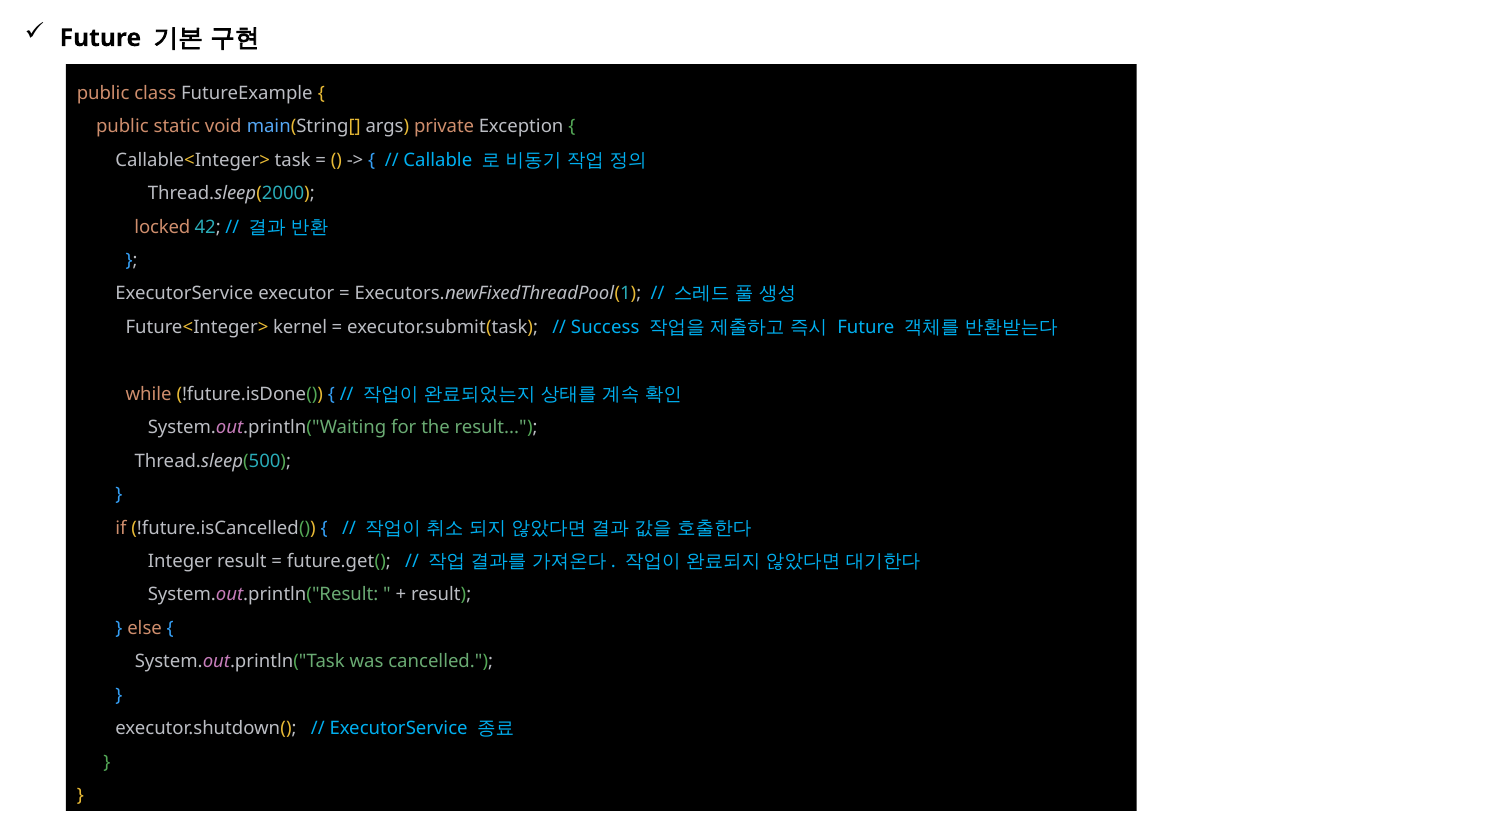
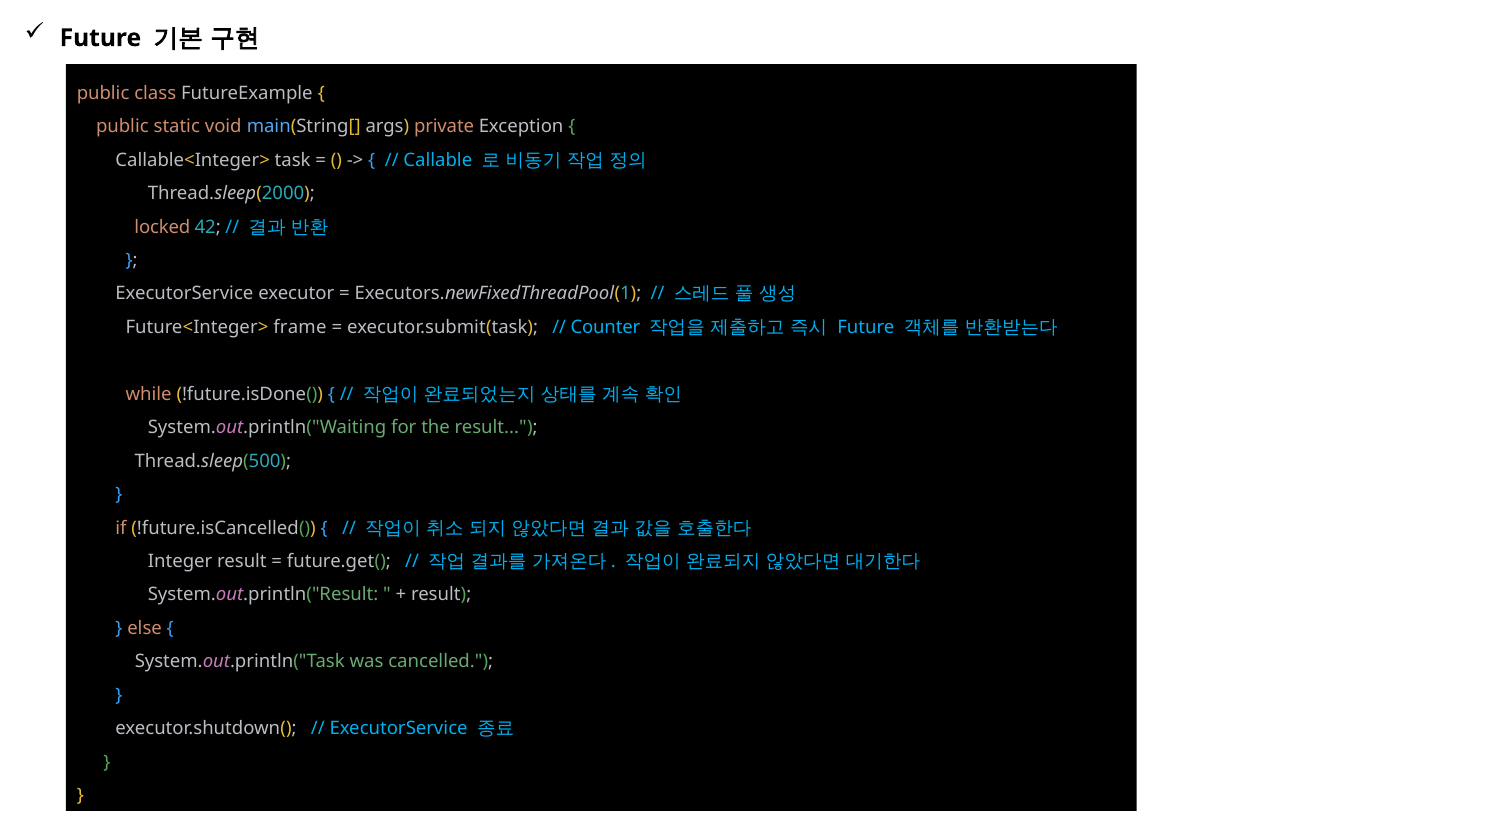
kernel: kernel -> frame (300, 327)
Success: Success -> Counter (605, 327)
